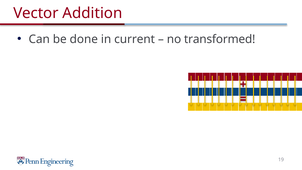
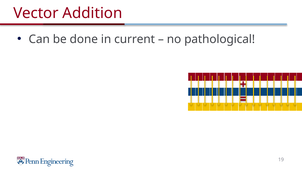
transformed: transformed -> pathological (220, 39)
